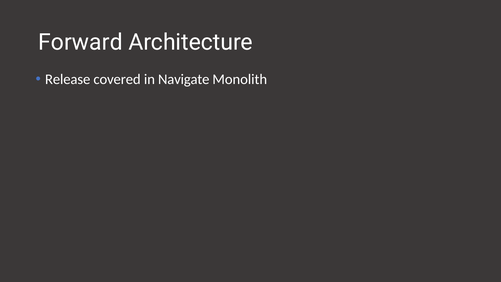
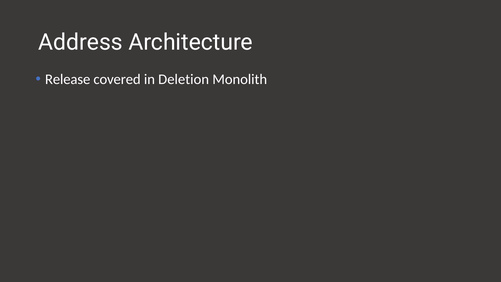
Forward: Forward -> Address (80, 42)
Navigate: Navigate -> Deletion (184, 79)
